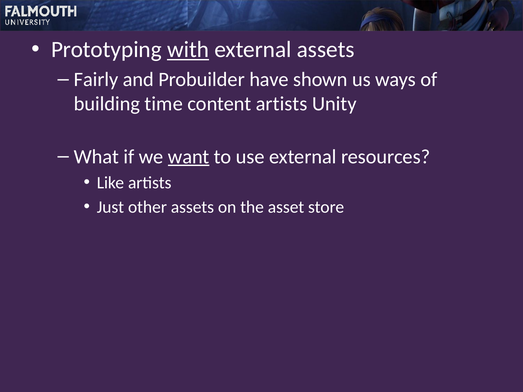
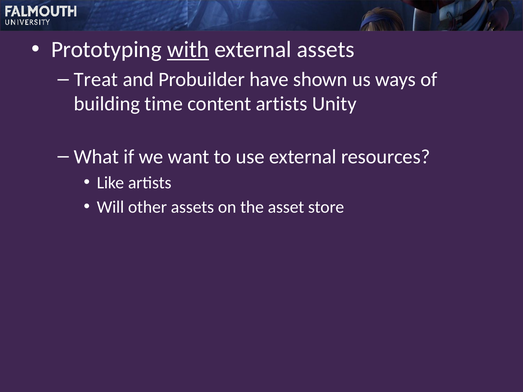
Fairly: Fairly -> Treat (96, 80)
want underline: present -> none (189, 157)
Just: Just -> Will (110, 207)
